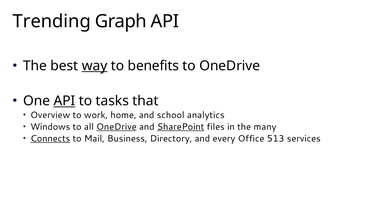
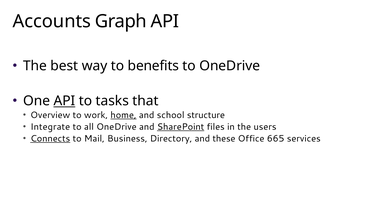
Trending: Trending -> Accounts (52, 21)
way underline: present -> none (95, 66)
home underline: none -> present (123, 115)
analytics: analytics -> structure (206, 115)
Windows: Windows -> Integrate (50, 127)
OneDrive underline: present -> none (117, 127)
many: many -> users (265, 127)
every: every -> these (224, 139)
513: 513 -> 665 (276, 139)
